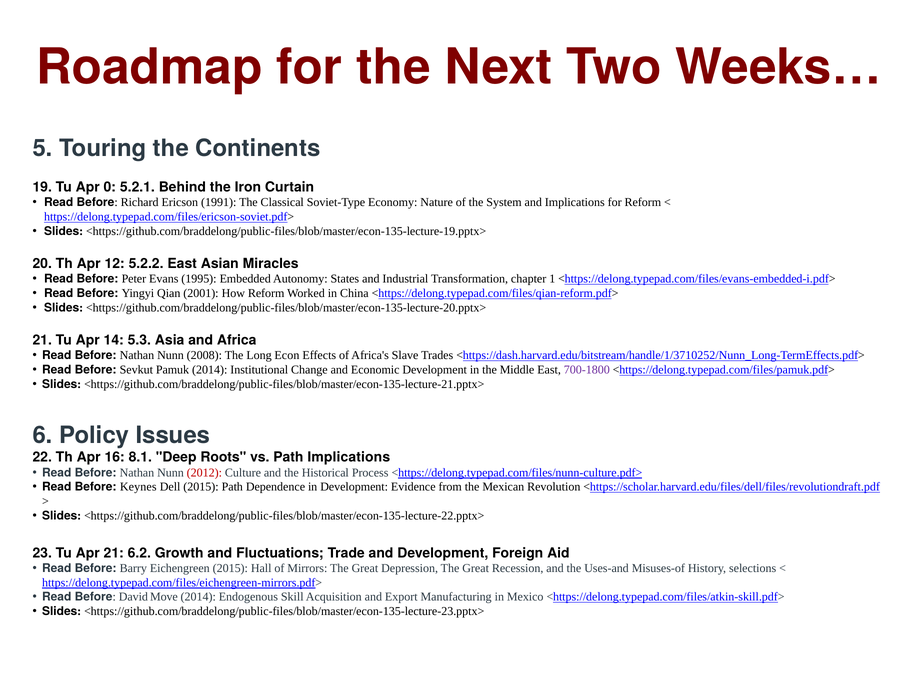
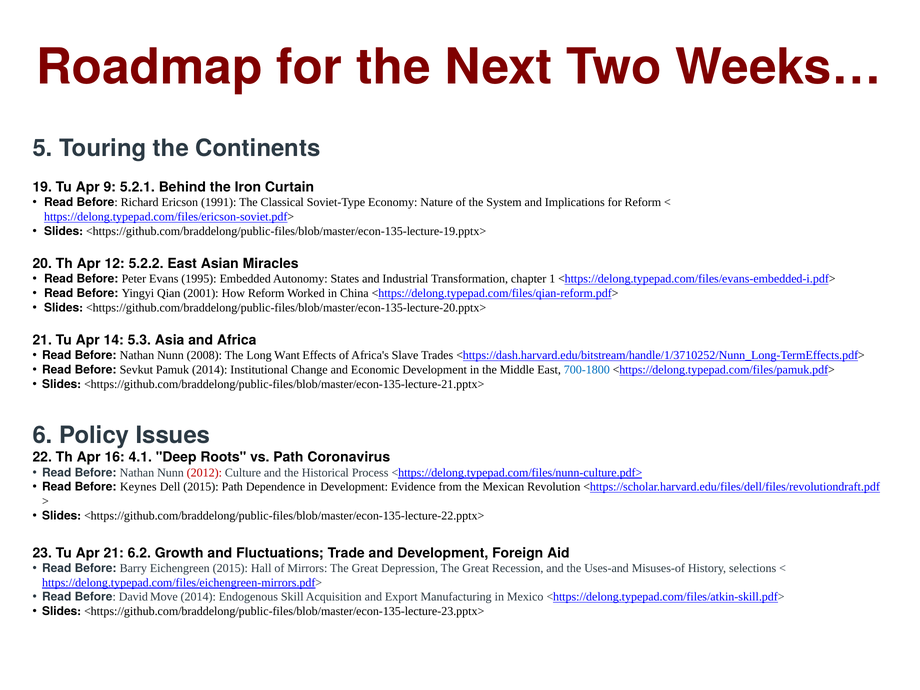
0: 0 -> 9 (110, 187)
Econ: Econ -> Want (287, 356)
700-1800 colour: purple -> blue (587, 370)
8.1: 8.1 -> 4.1 (140, 457)
Path Implications: Implications -> Coronavirus (349, 457)
